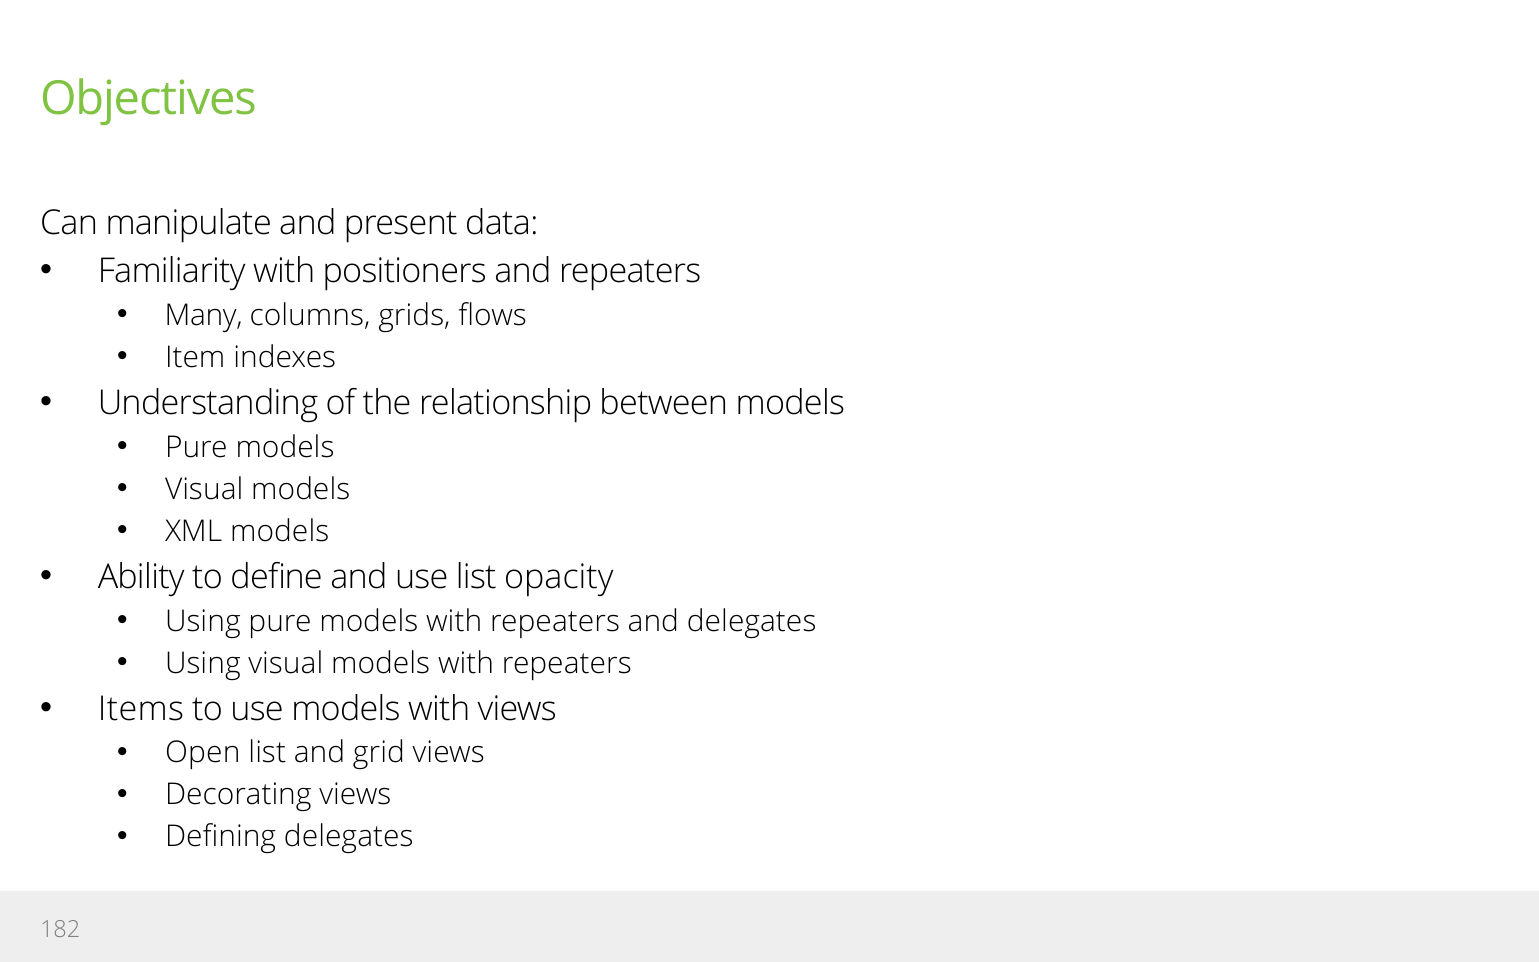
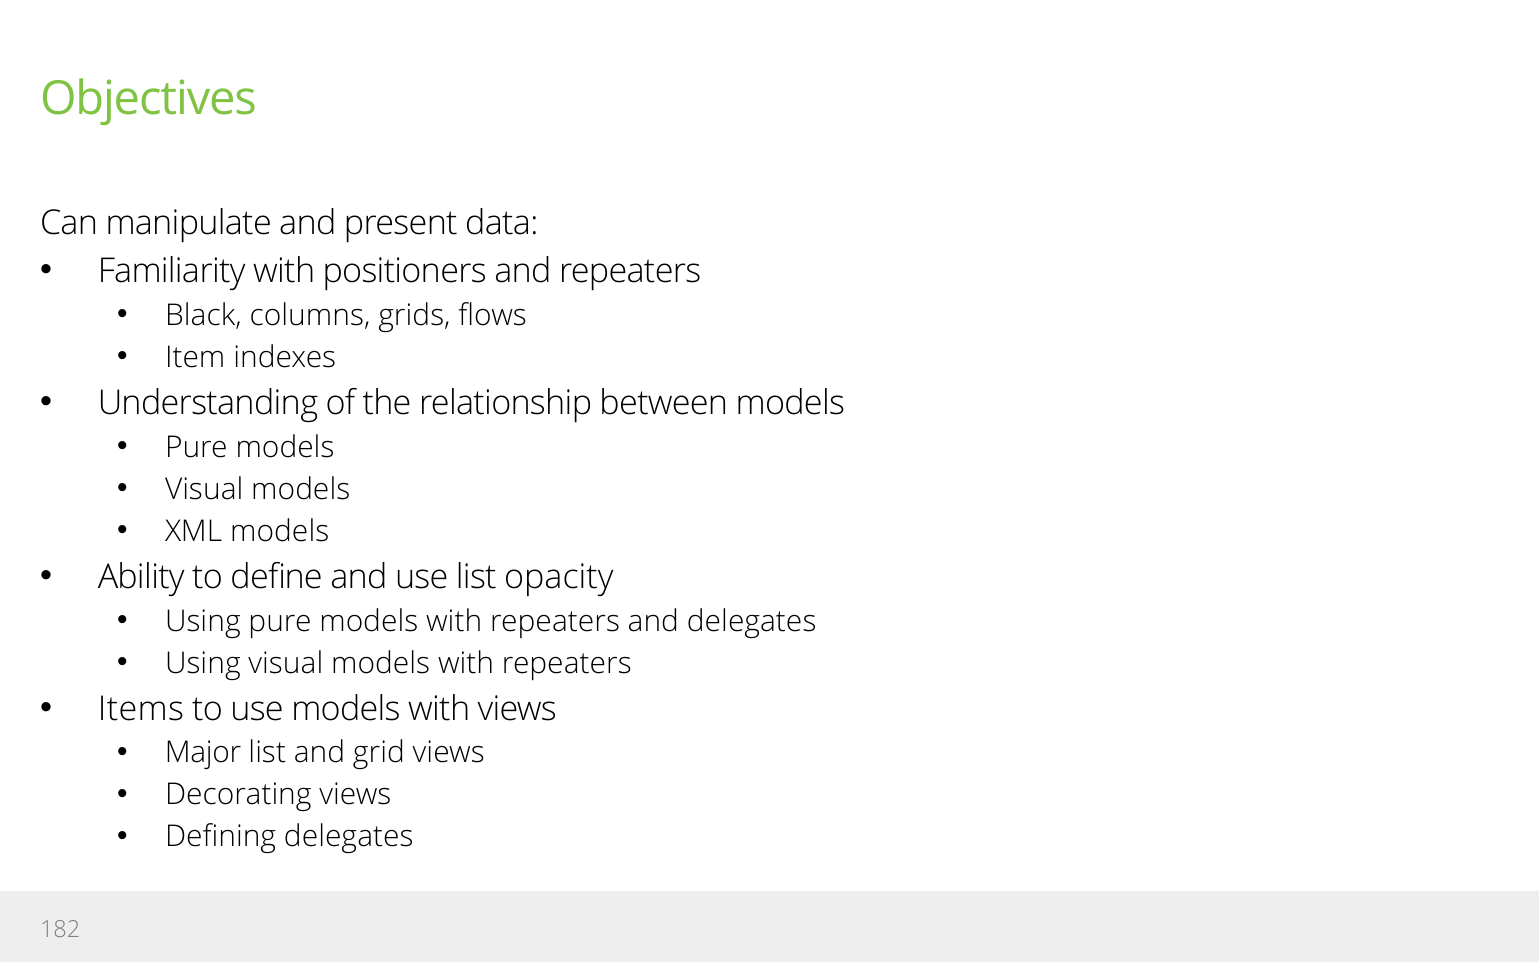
Many: Many -> Black (203, 316)
Open: Open -> Major (203, 753)
